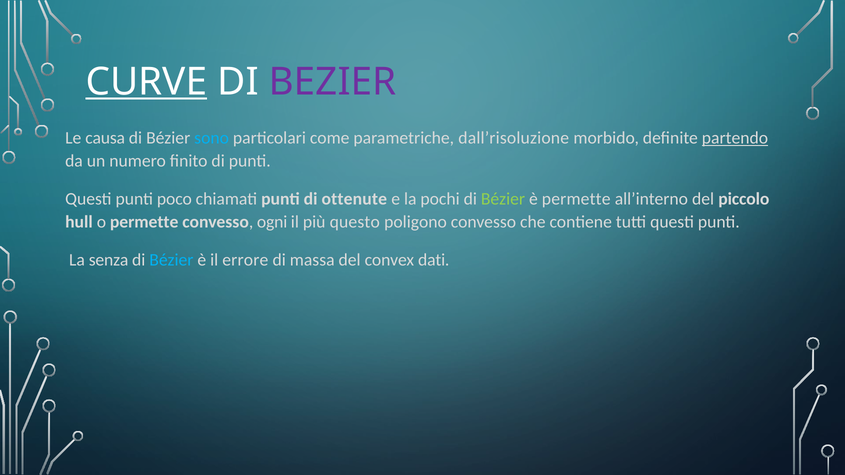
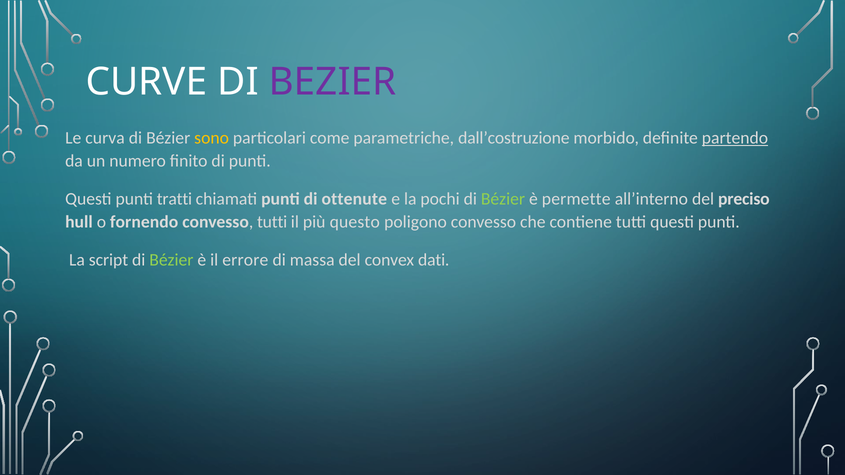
CURVE underline: present -> none (146, 82)
causa: causa -> curva (105, 138)
sono colour: light blue -> yellow (212, 138)
dall’risoluzione: dall’risoluzione -> dall’costruzione (514, 138)
poco: poco -> tratti (174, 199)
piccolo: piccolo -> preciso (744, 199)
o permette: permette -> fornendo (144, 222)
convesso ogni: ogni -> tutti (272, 222)
senza: senza -> script (109, 260)
Bézier colour: light blue -> light green (171, 260)
